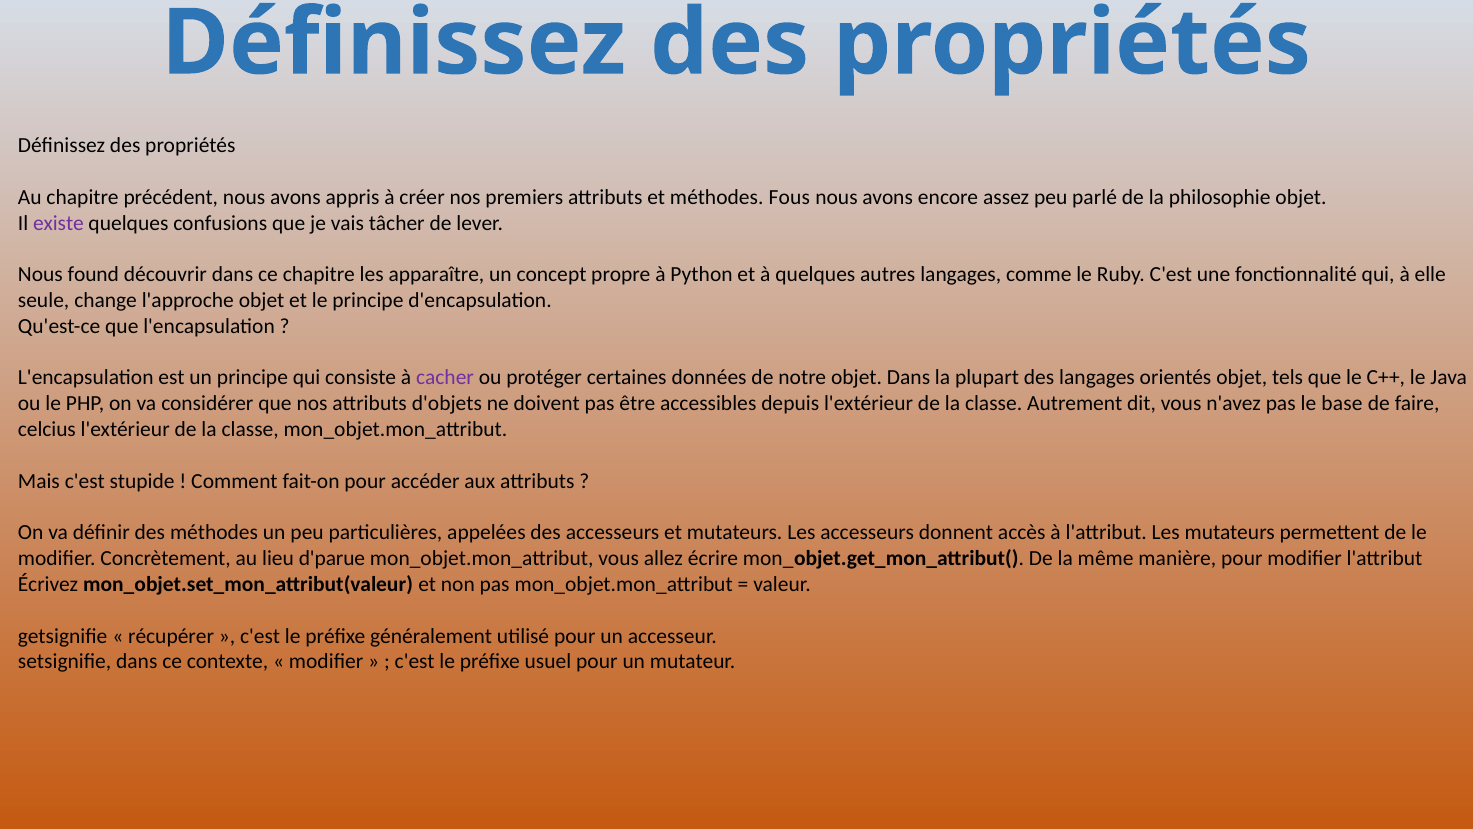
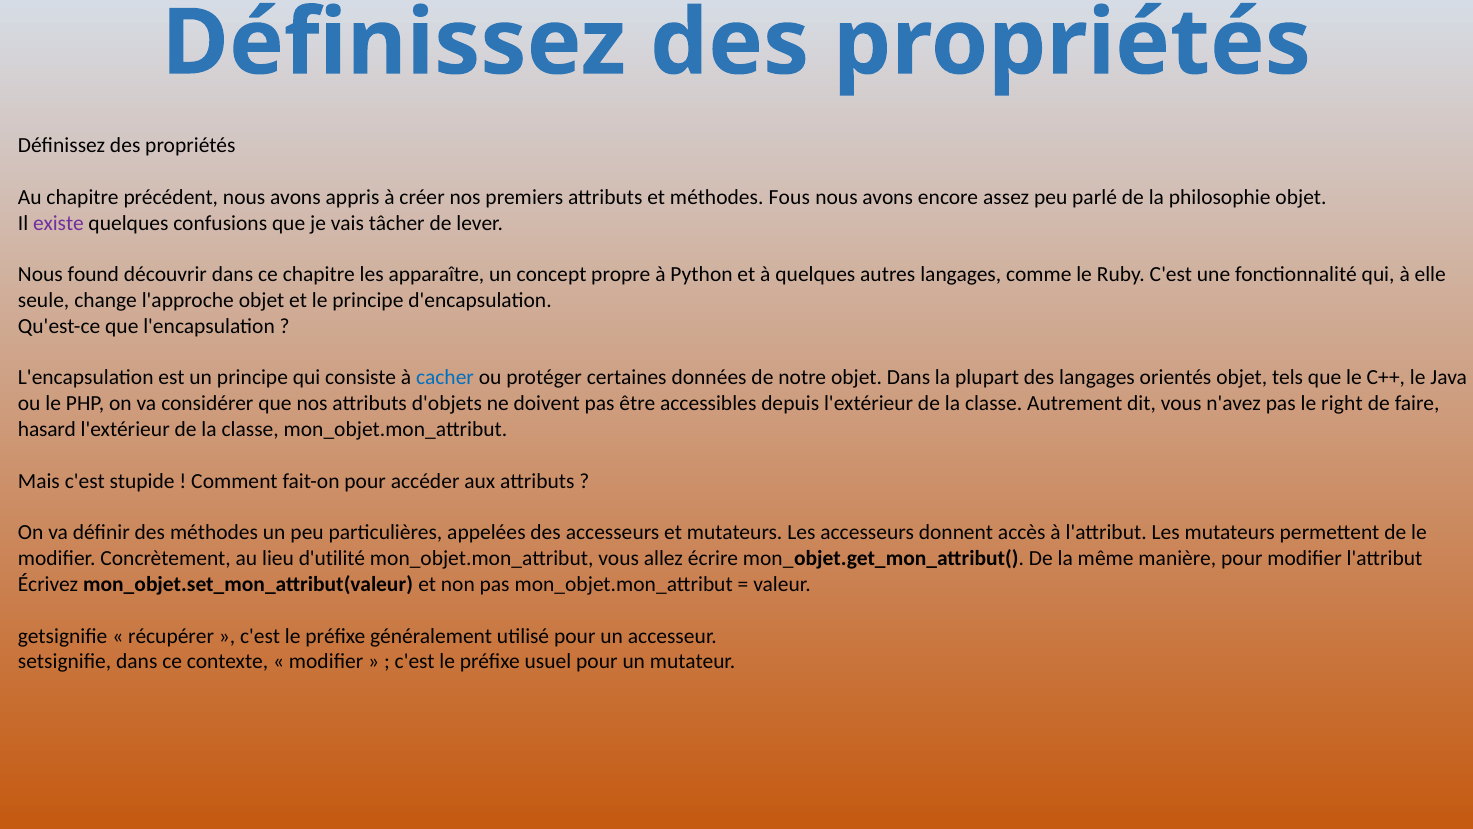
cacher colour: purple -> blue (445, 378)
base: base -> right (1342, 403)
celcius: celcius -> hasard (47, 429)
d'parue: d'parue -> d'utilité (332, 558)
